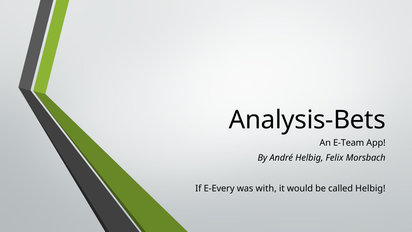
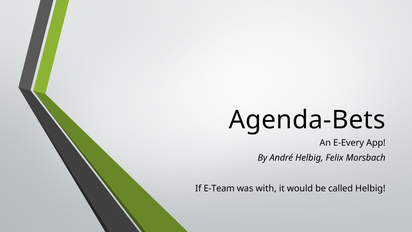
Analysis-Bets: Analysis-Bets -> Agenda-Bets (307, 120)
E-Team: E-Team -> E-Every (349, 143)
E-Every: E-Every -> E-Team (219, 188)
